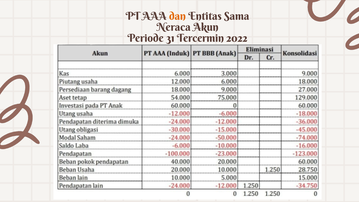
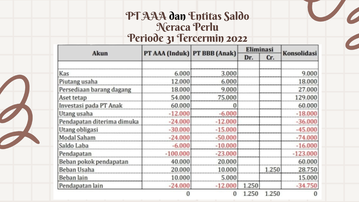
dan colour: orange -> black (177, 16)
Sama: Sama -> Saldo (237, 16)
Akun: Akun -> Perlu (206, 27)
